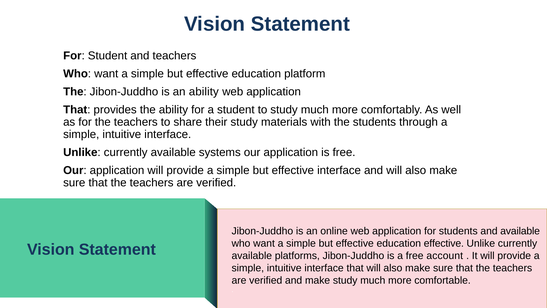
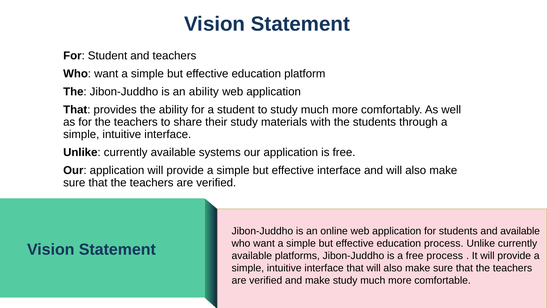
education effective: effective -> process (444, 243)
free account: account -> process (445, 255)
